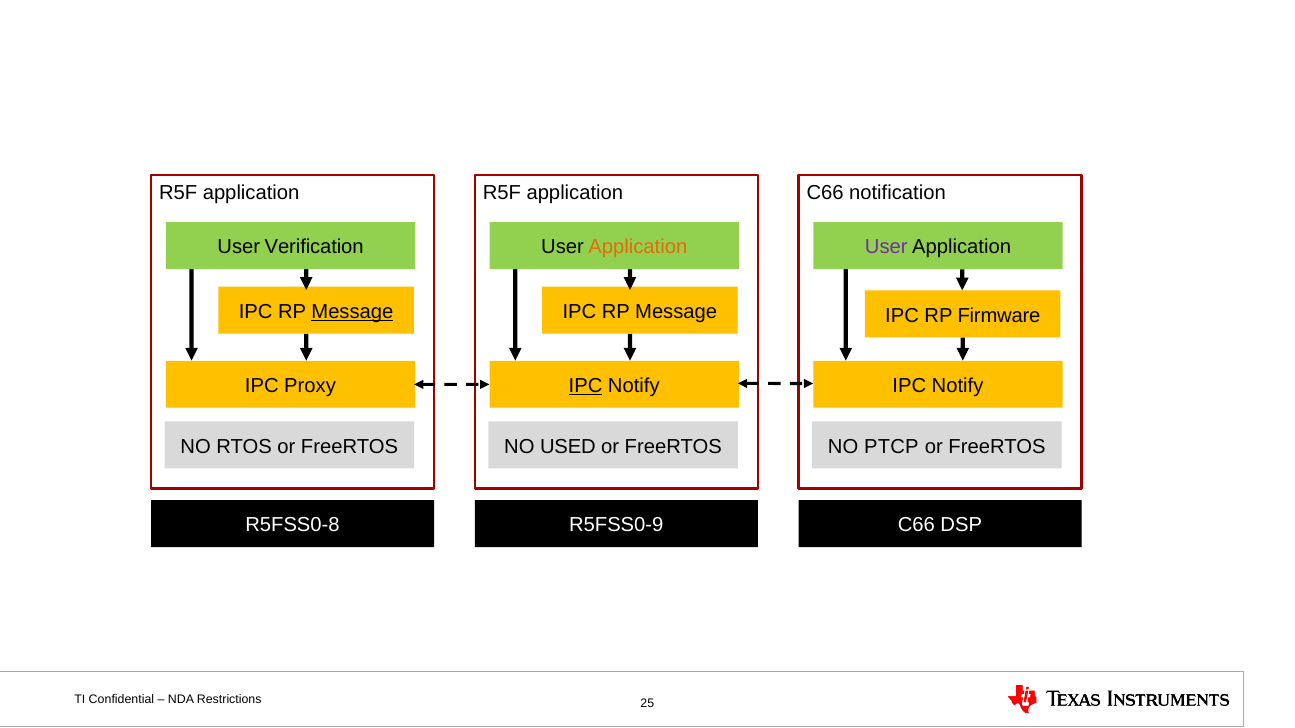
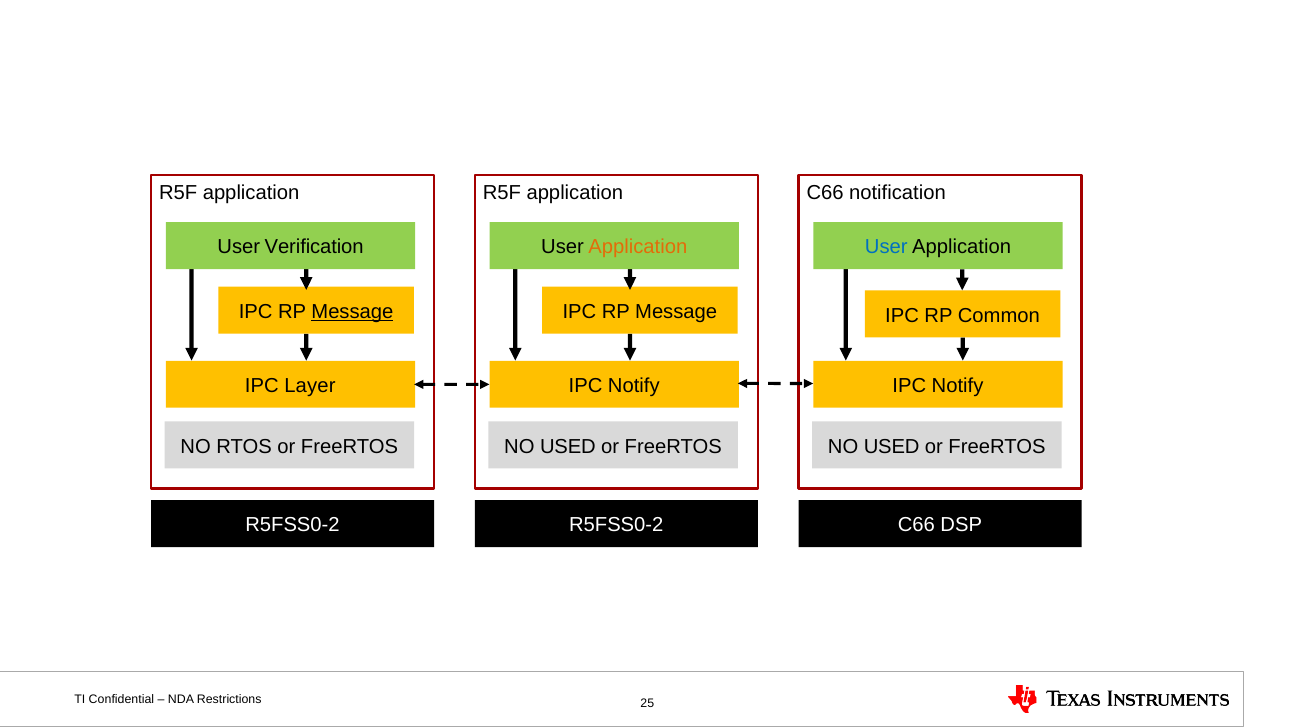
User colour: purple -> blue (886, 247)
Firmware: Firmware -> Common (999, 316)
Proxy: Proxy -> Layer (310, 386)
IPC underline: present -> none (586, 386)
PTCP: PTCP -> USED (892, 447)
R5FSS0-8: R5FSS0-8 -> R5FSS0-2 (292, 525)
R5FSS0-9: R5FSS0-9 -> R5FSS0-2 (616, 525)
